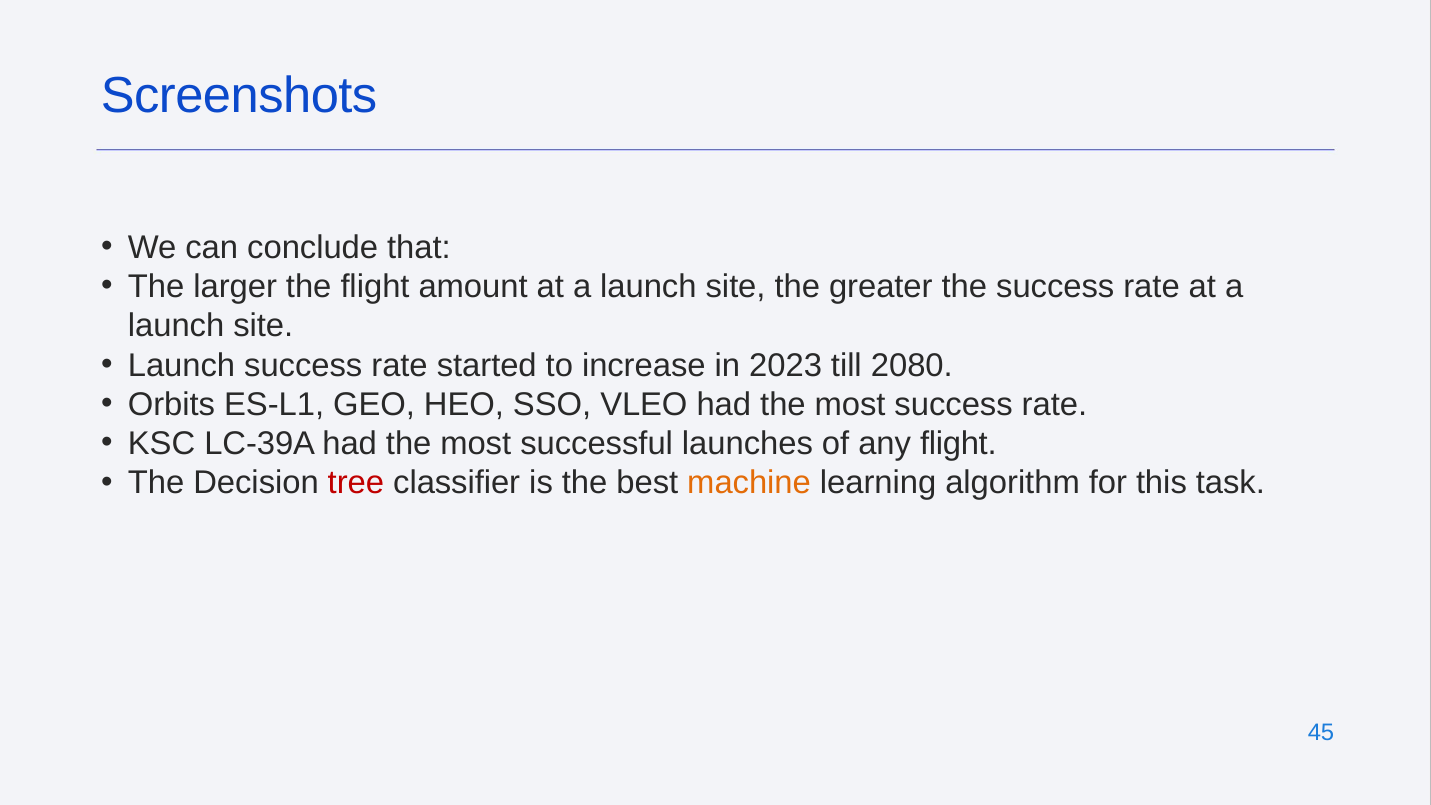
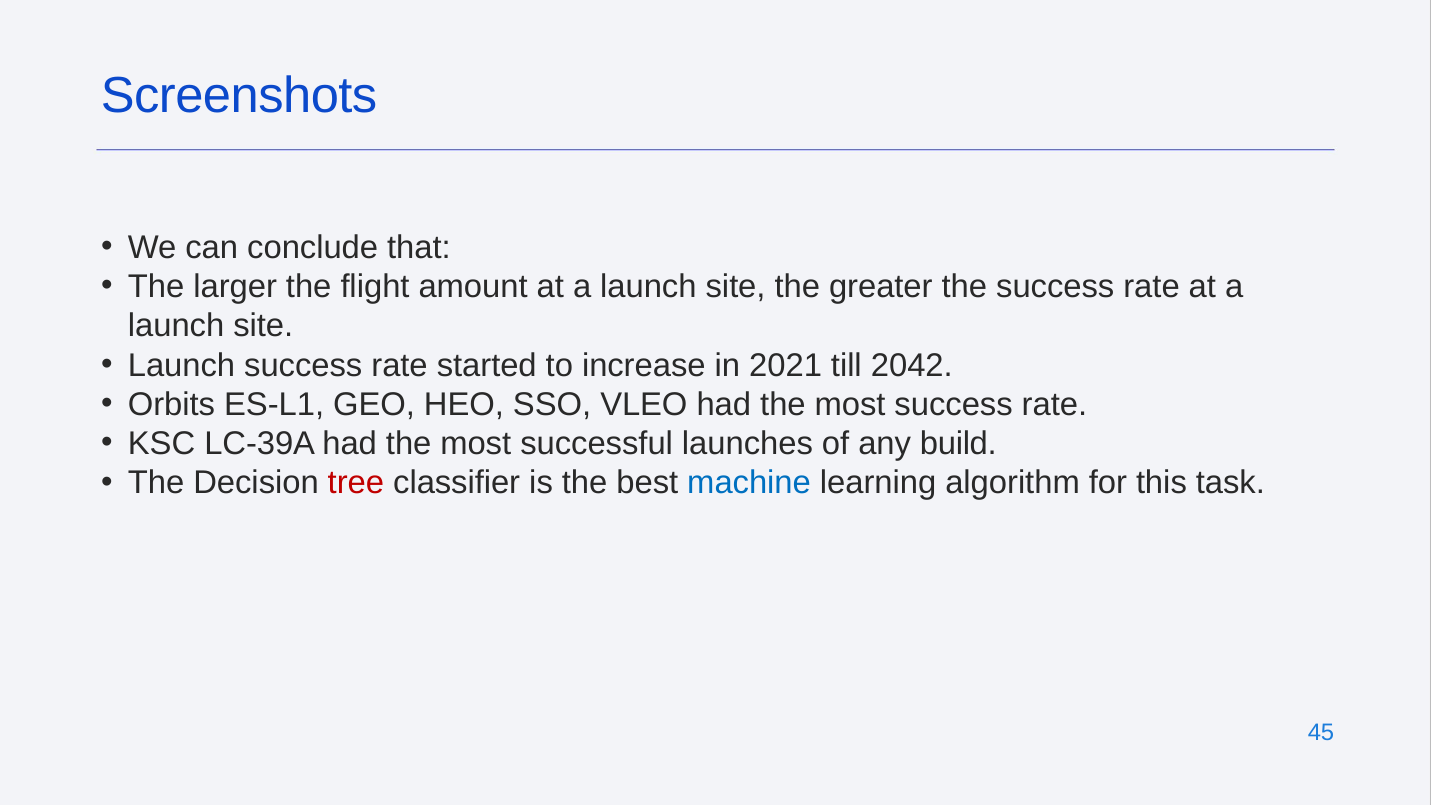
2023: 2023 -> 2021 (786, 365)
2080: 2080 -> 2042 (912, 365)
any flight: flight -> build (958, 444)
machine colour: orange -> blue (749, 483)
